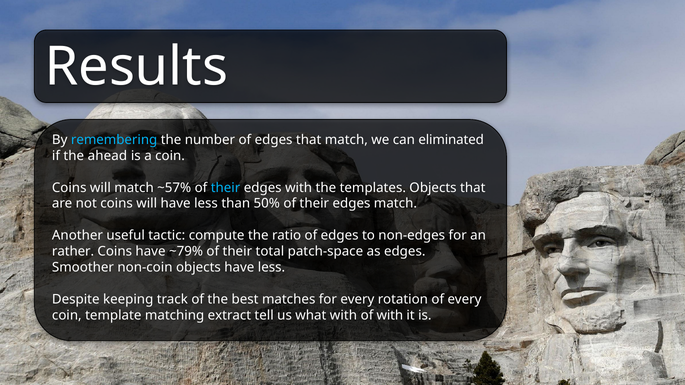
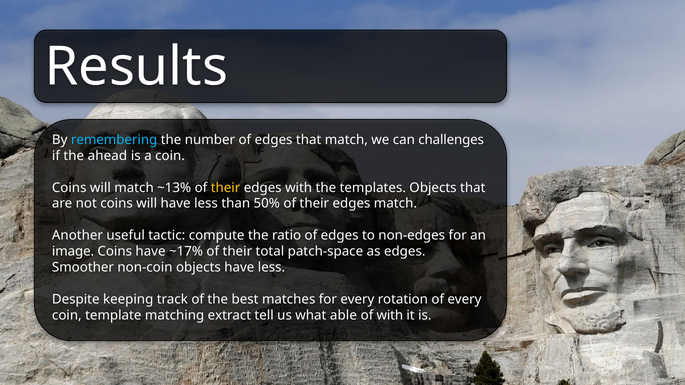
eliminated: eliminated -> challenges (451, 140)
~57%: ~57% -> ~13% (174, 188)
their colour: light blue -> yellow (226, 188)
rather: rather -> image (73, 252)
~79%: ~79% -> ~17% (186, 252)
what with: with -> able (343, 316)
